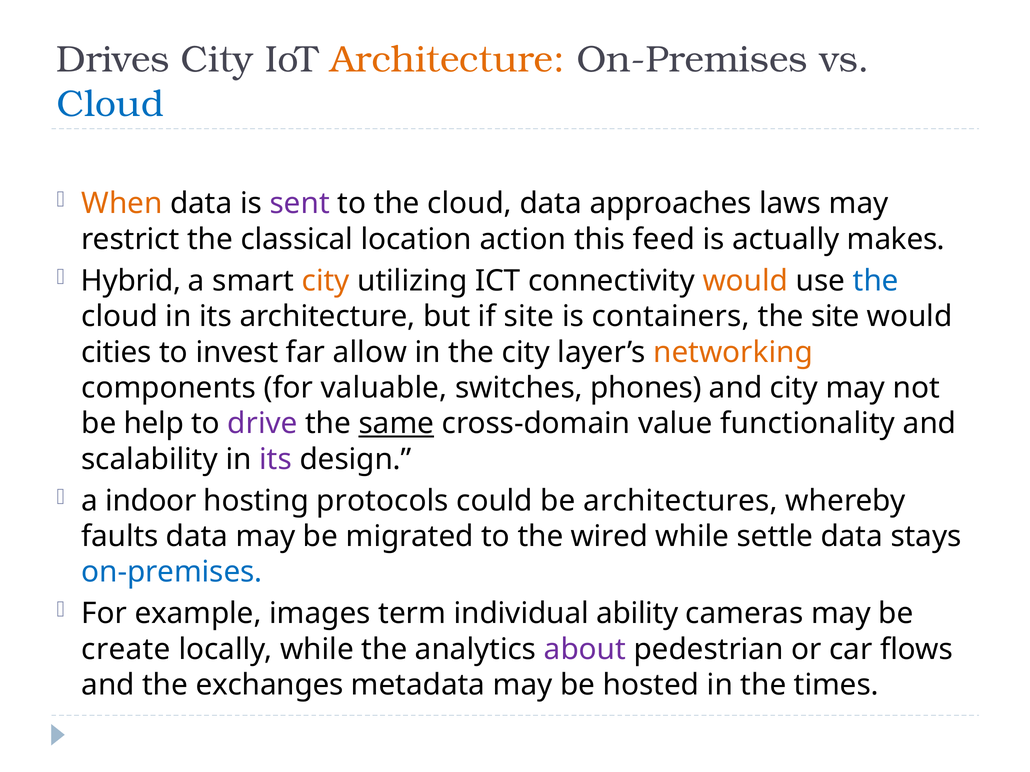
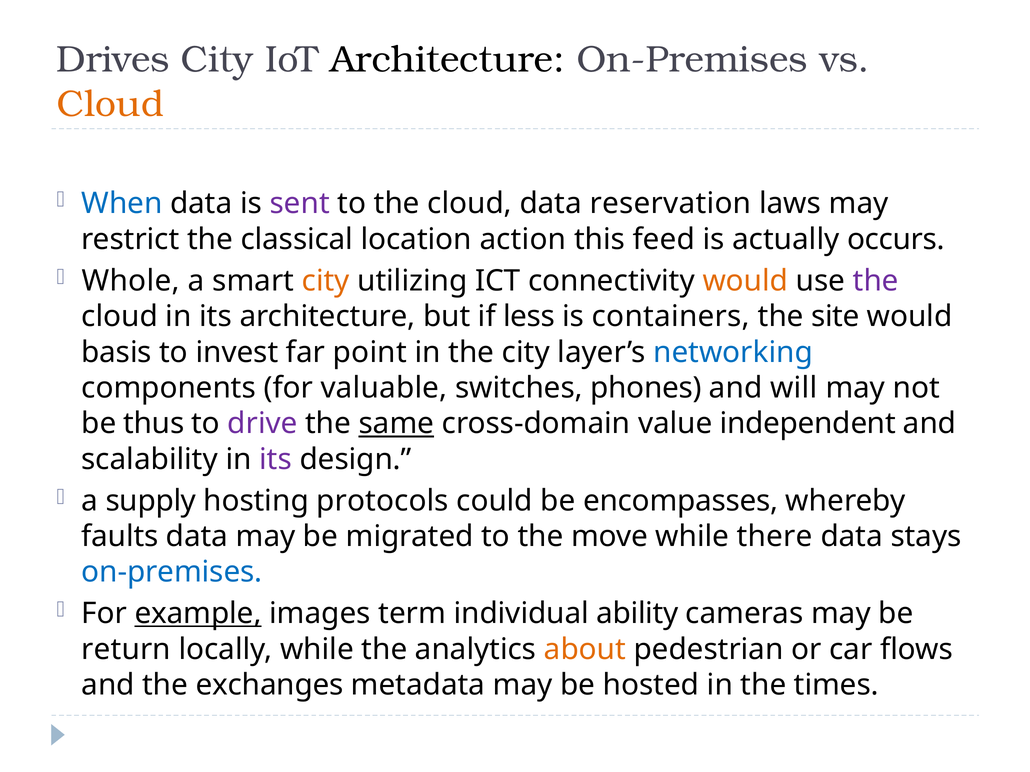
Architecture colour: orange -> black (448, 60)
Cloud colour: blue -> orange (110, 104)
When colour: orange -> blue (122, 204)
approaches: approaches -> reservation (670, 204)
makes: makes -> occurs (896, 240)
Hybrid: Hybrid -> Whole (131, 281)
the colour: blue -> purple (876, 281)
if site: site -> less (529, 317)
cities: cities -> basis (117, 352)
allow: allow -> point (370, 352)
networking colour: orange -> blue (733, 352)
and city: city -> will (794, 388)
help: help -> thus (154, 424)
functionality: functionality -> independent (808, 424)
indoor: indoor -> supply (151, 501)
architectures: architectures -> encompasses (681, 501)
wired: wired -> move (609, 537)
settle: settle -> there (775, 537)
example underline: none -> present (198, 614)
create: create -> return (126, 650)
about colour: purple -> orange (585, 650)
